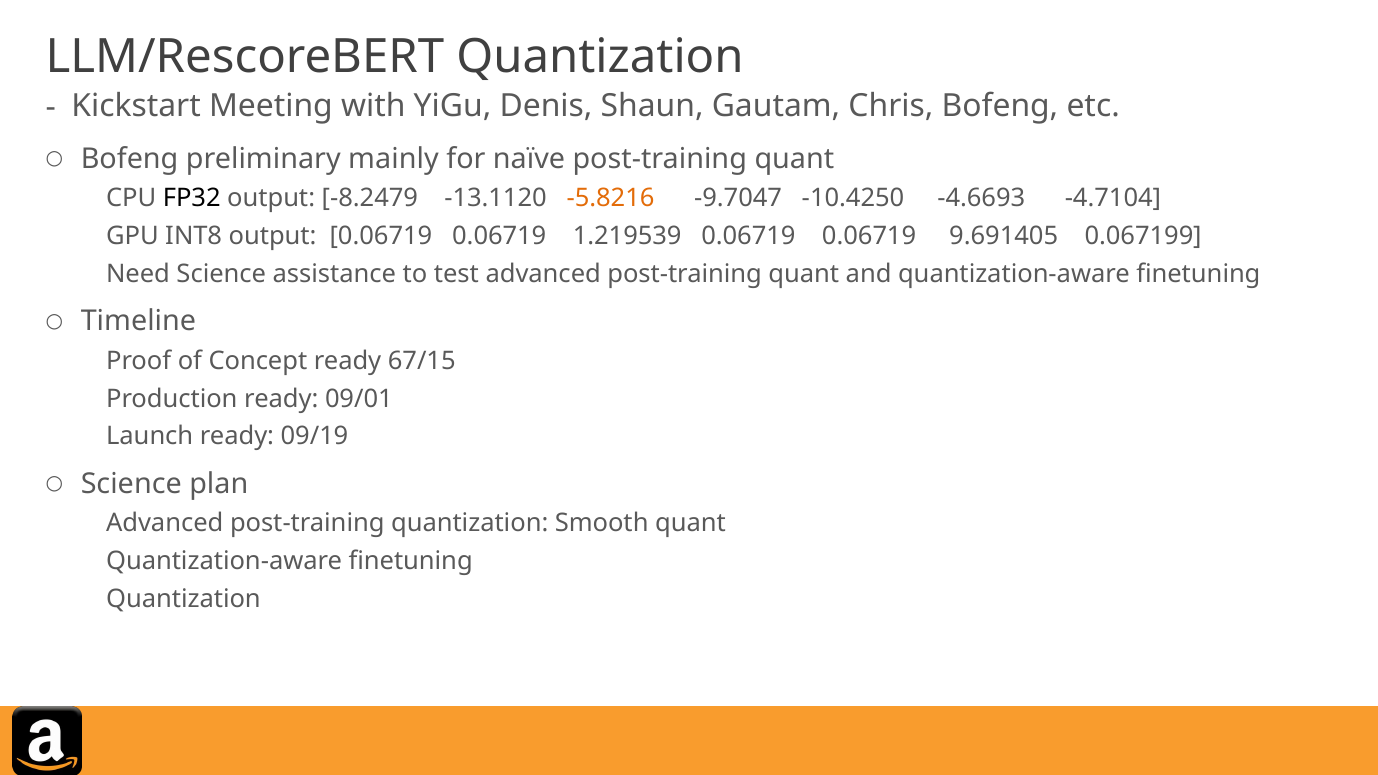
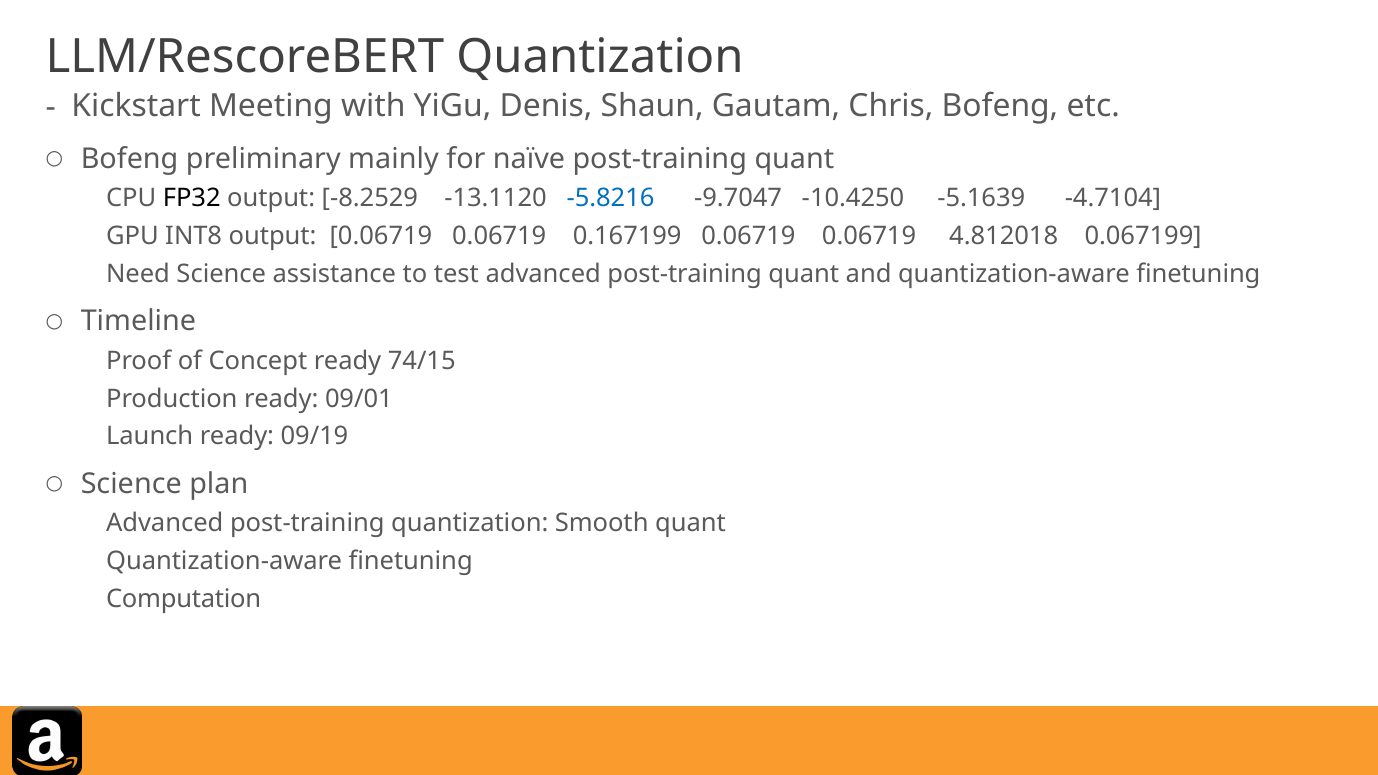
-8.2479: -8.2479 -> -8.2529 (370, 198)
-5.8216 colour: orange -> blue (611, 198)
-4.6693: -4.6693 -> -5.1639 (981, 198)
1.219539: 1.219539 -> 0.167199 (627, 236)
9.691405: 9.691405 -> 4.812018 (1004, 236)
67/15: 67/15 -> 74/15 (422, 361)
Quantization: Quantization -> Computation (184, 599)
